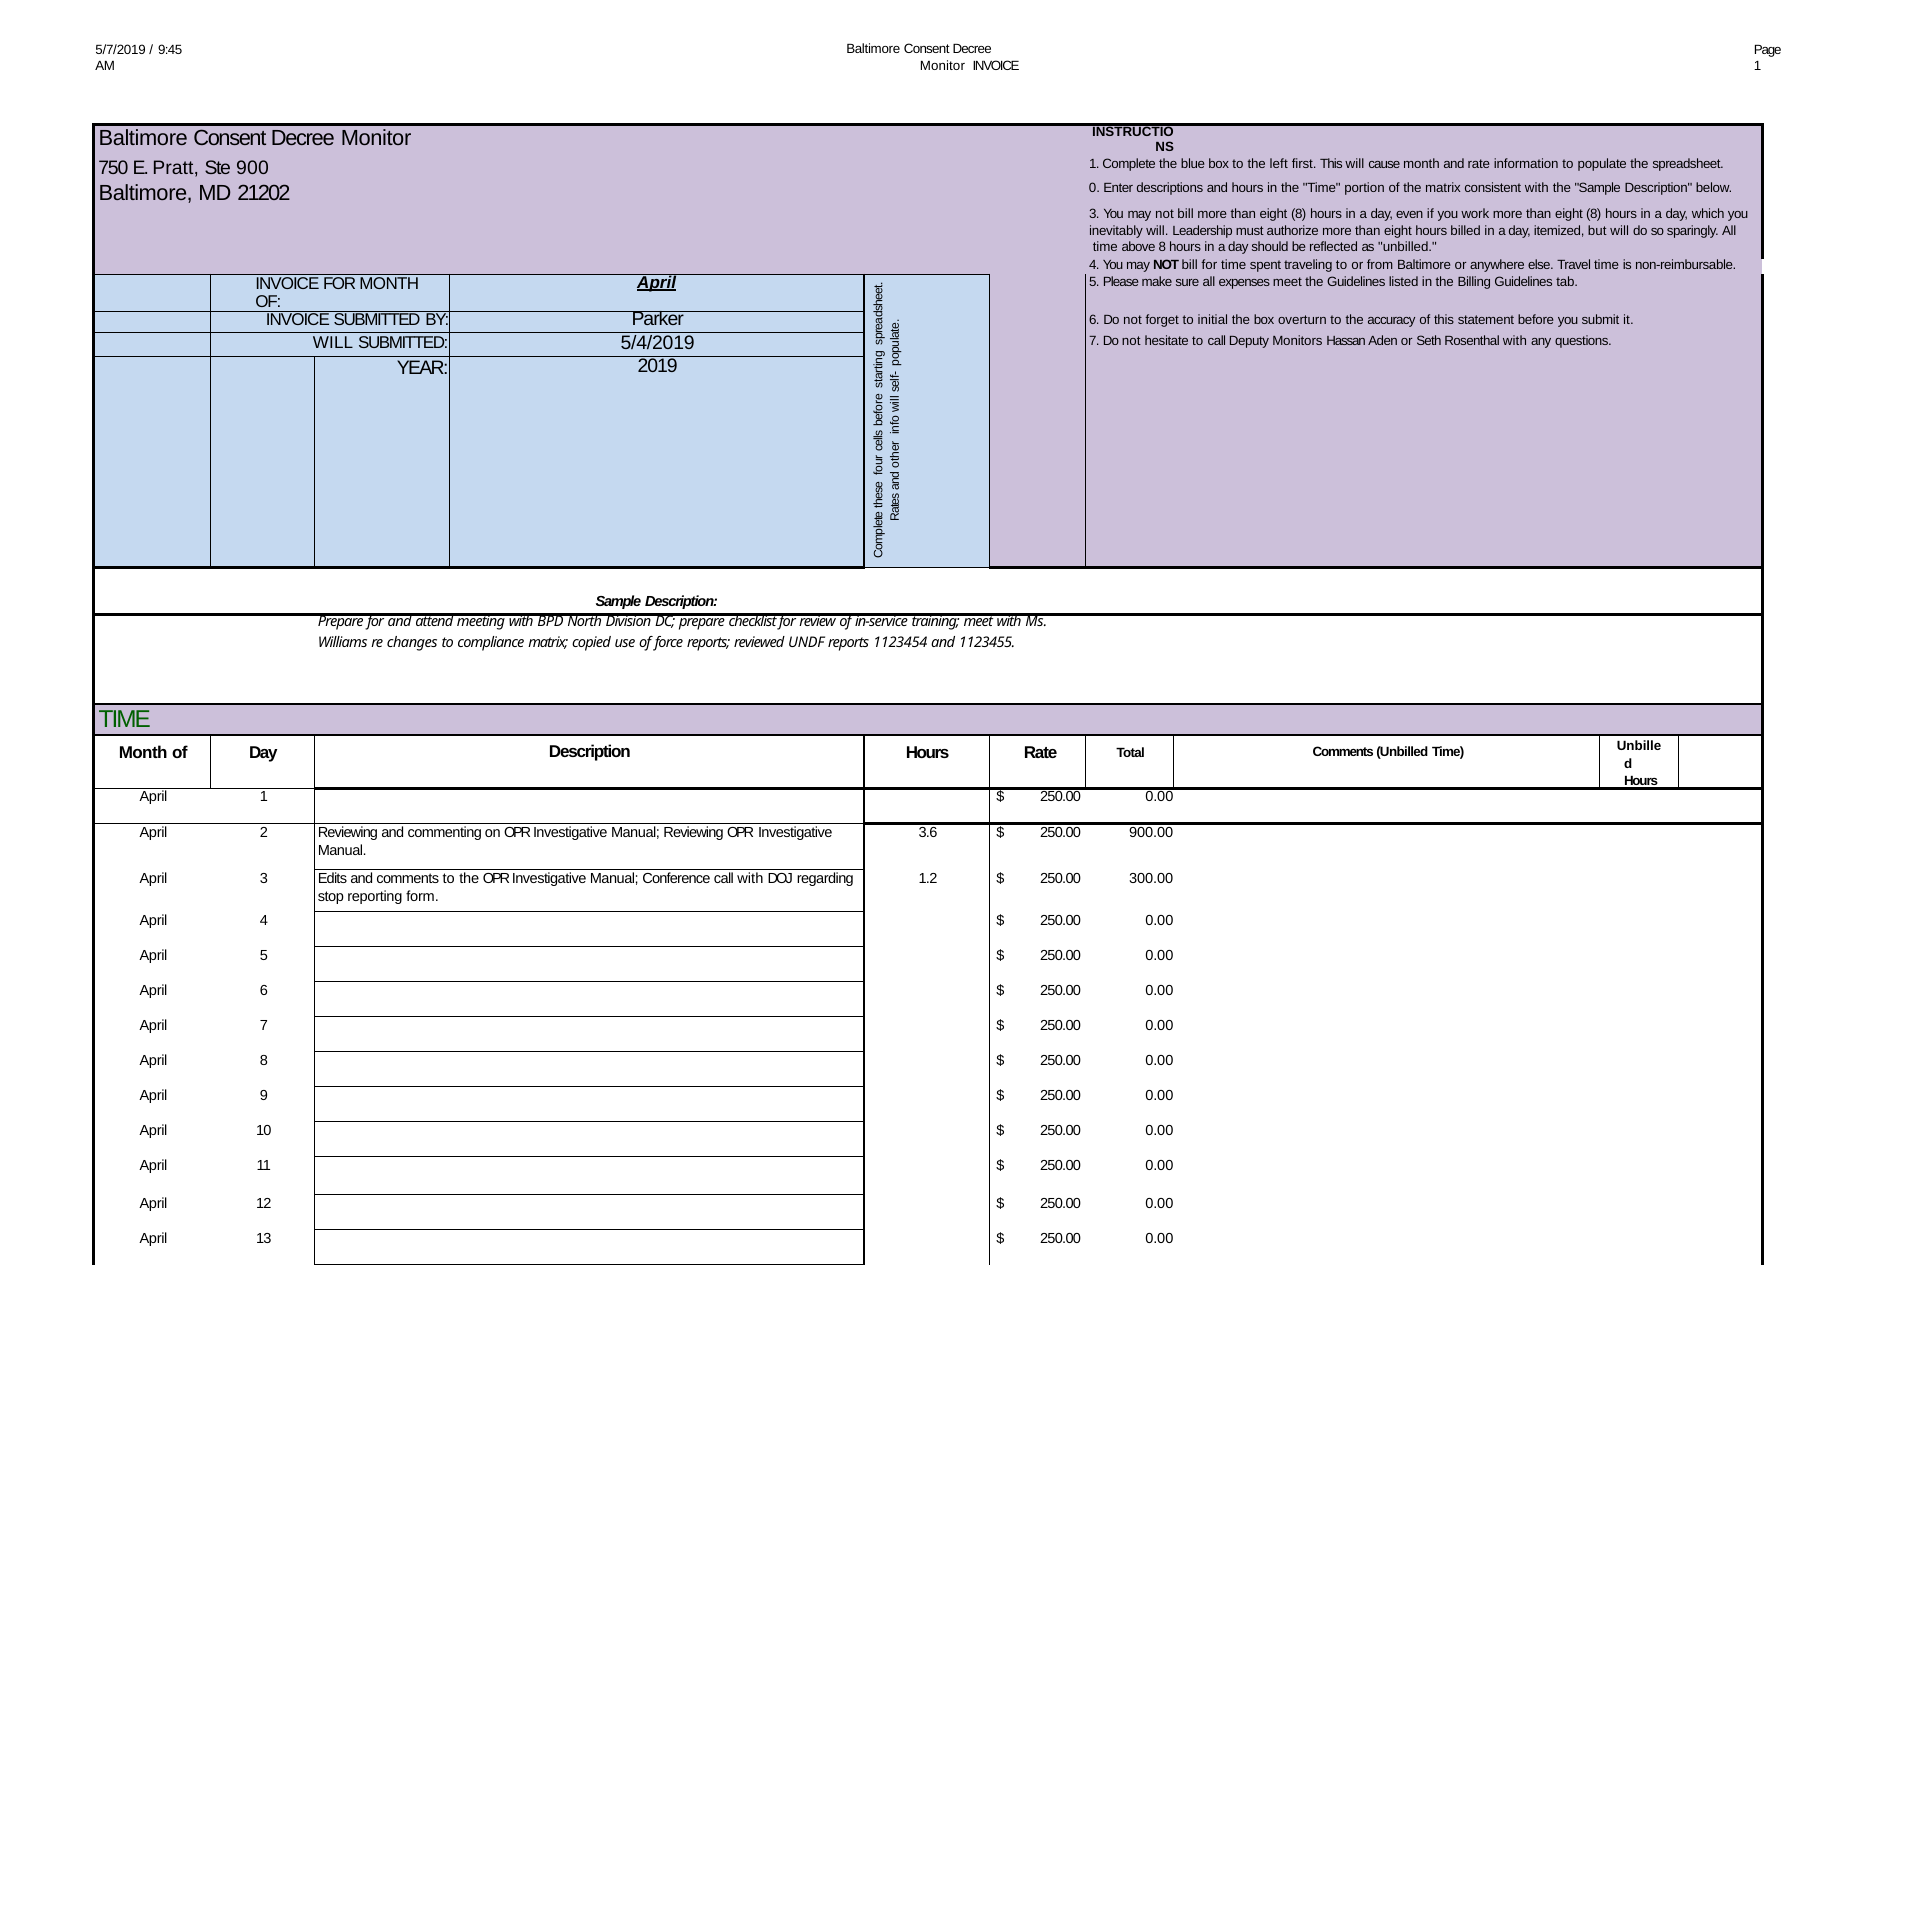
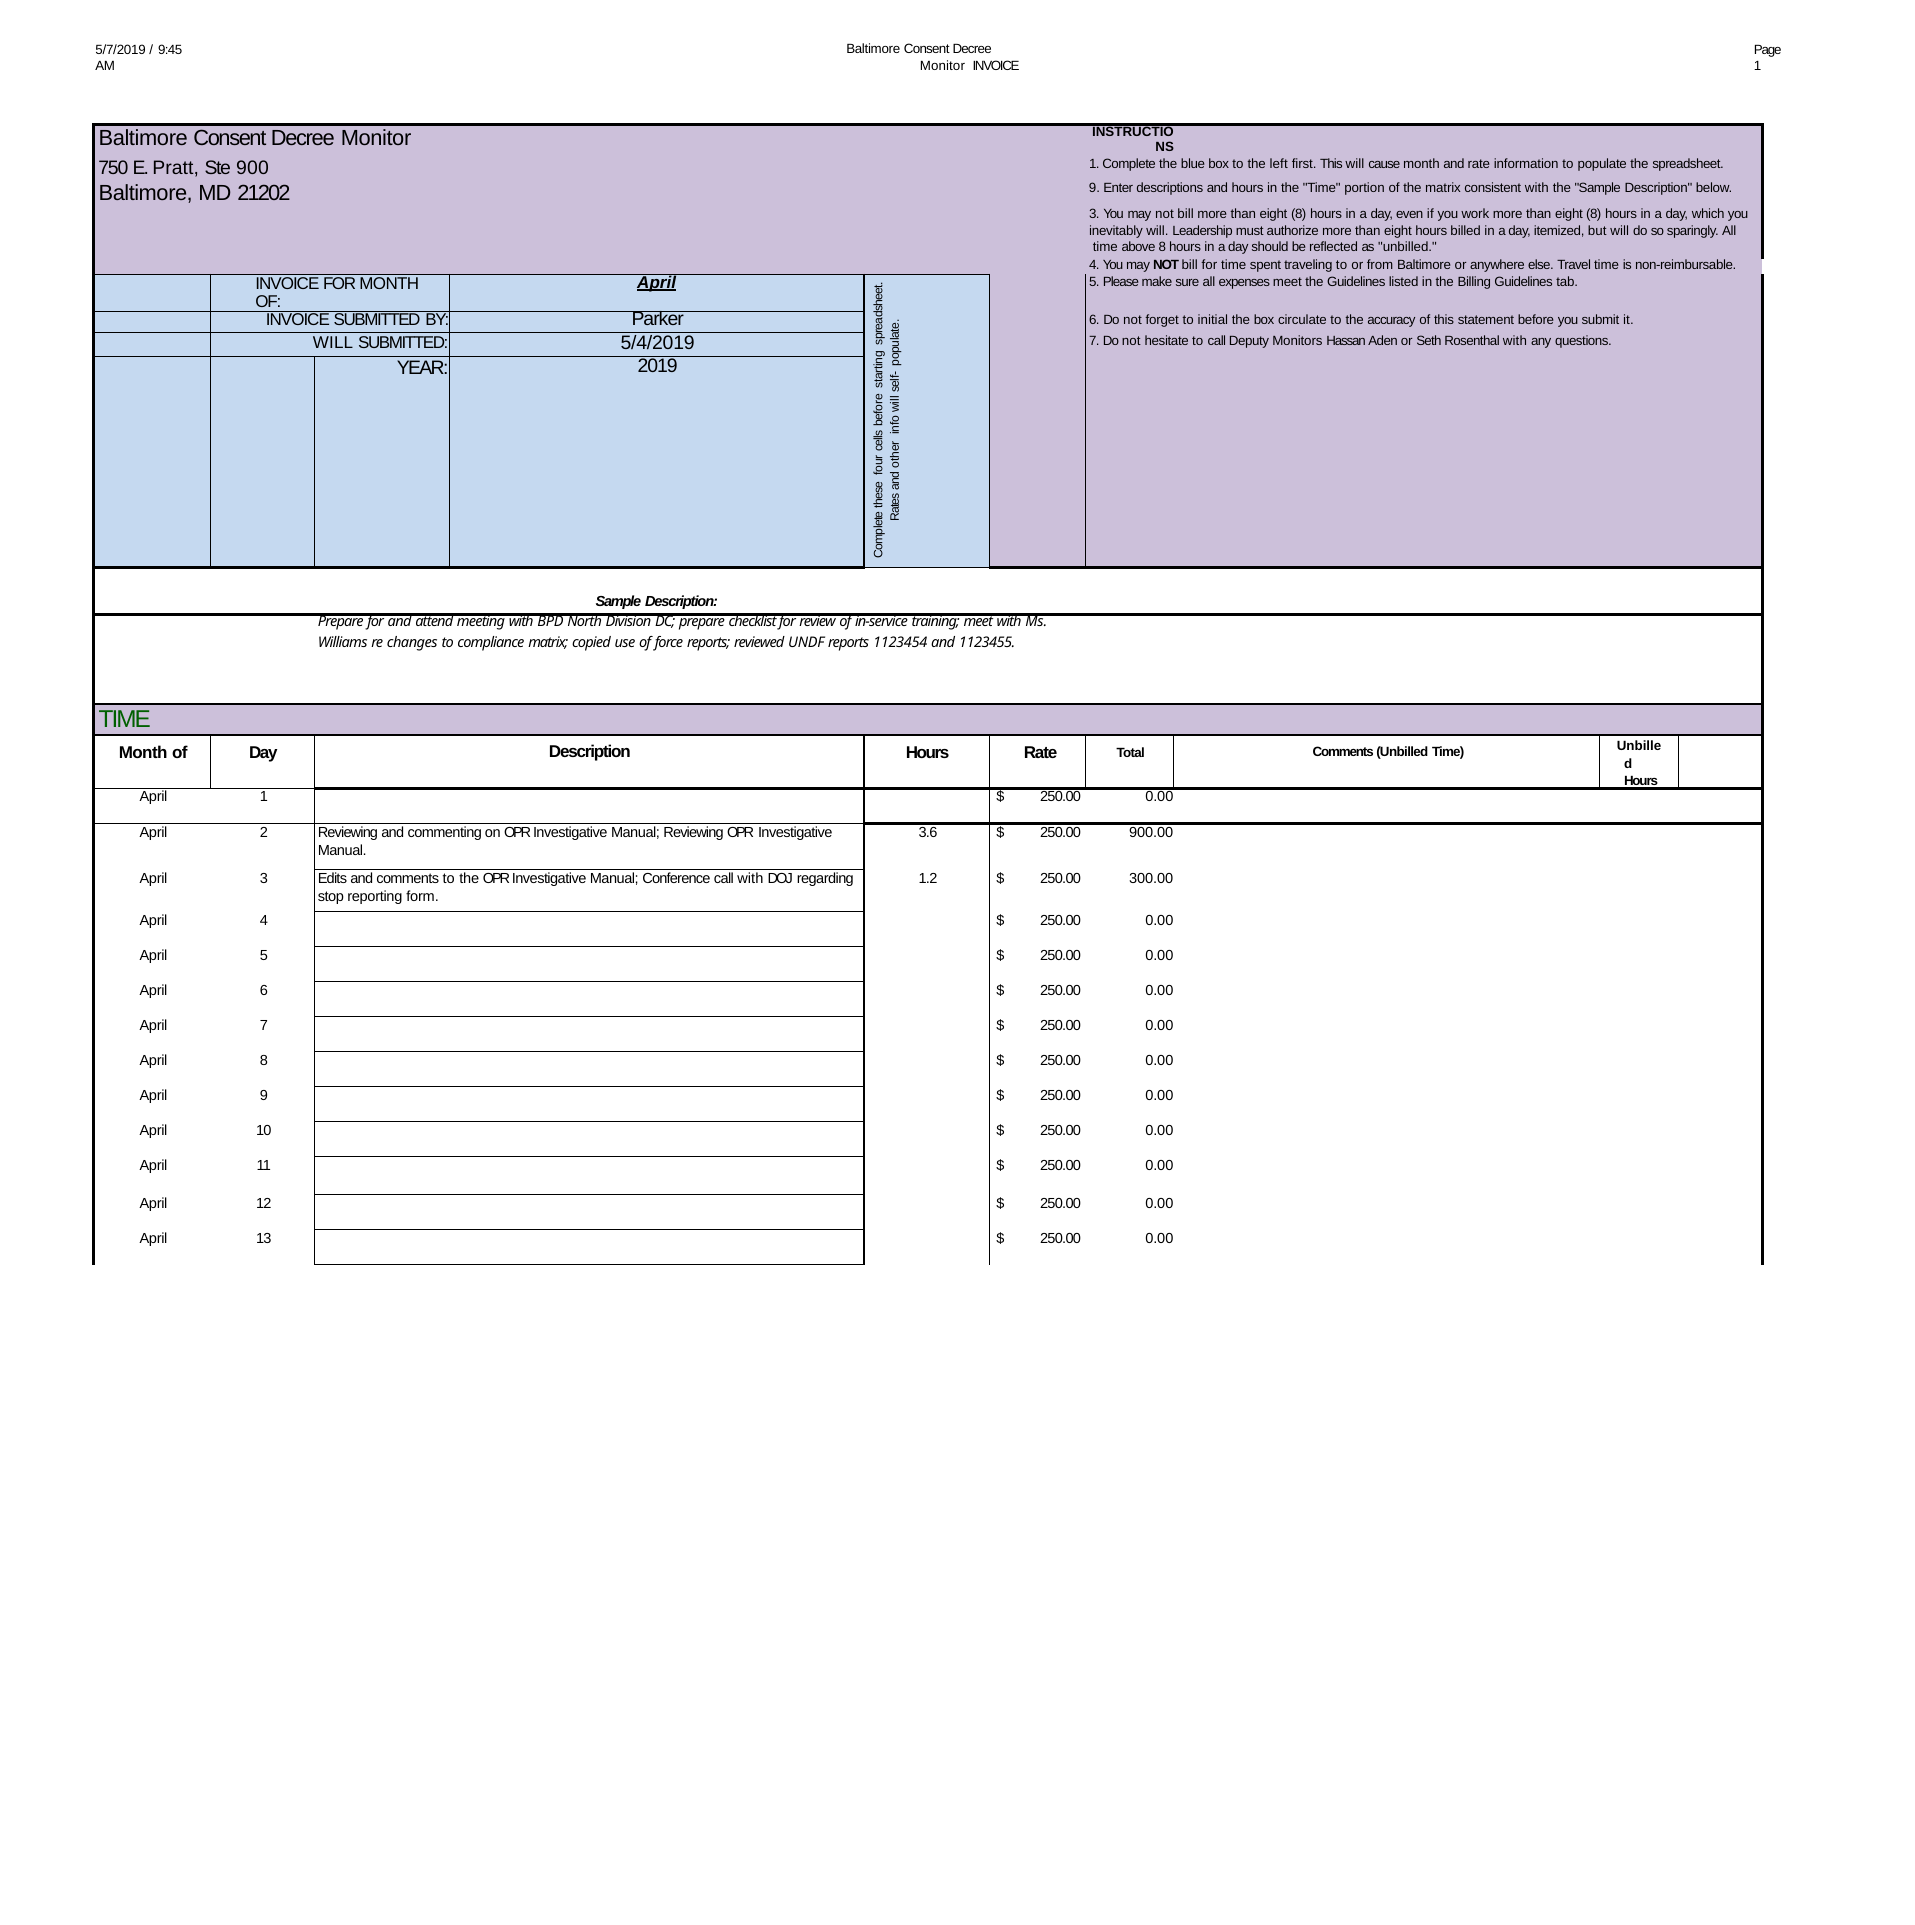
21202 0: 0 -> 9 (1094, 188)
overturn: overturn -> circulate (1302, 320)
